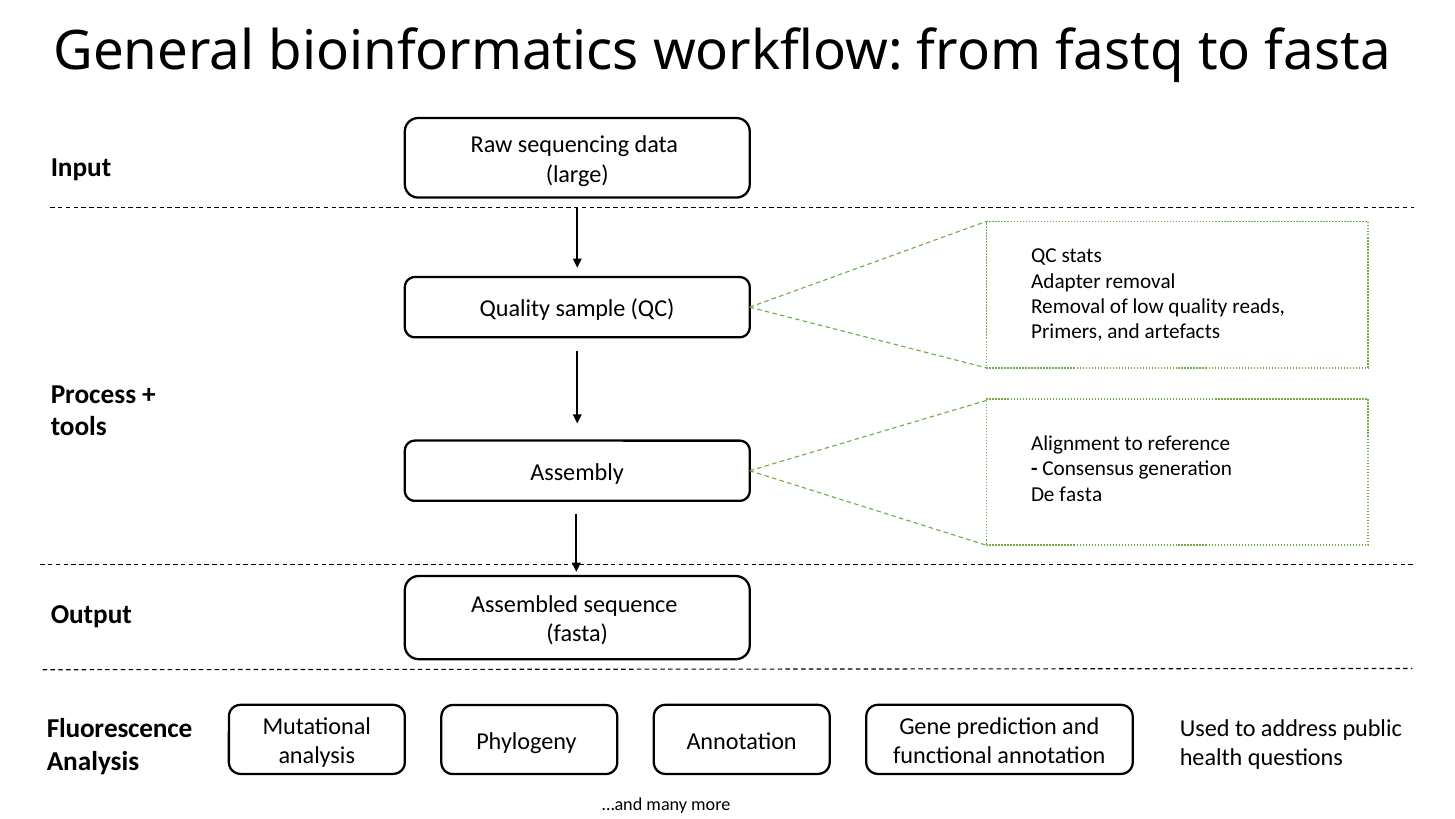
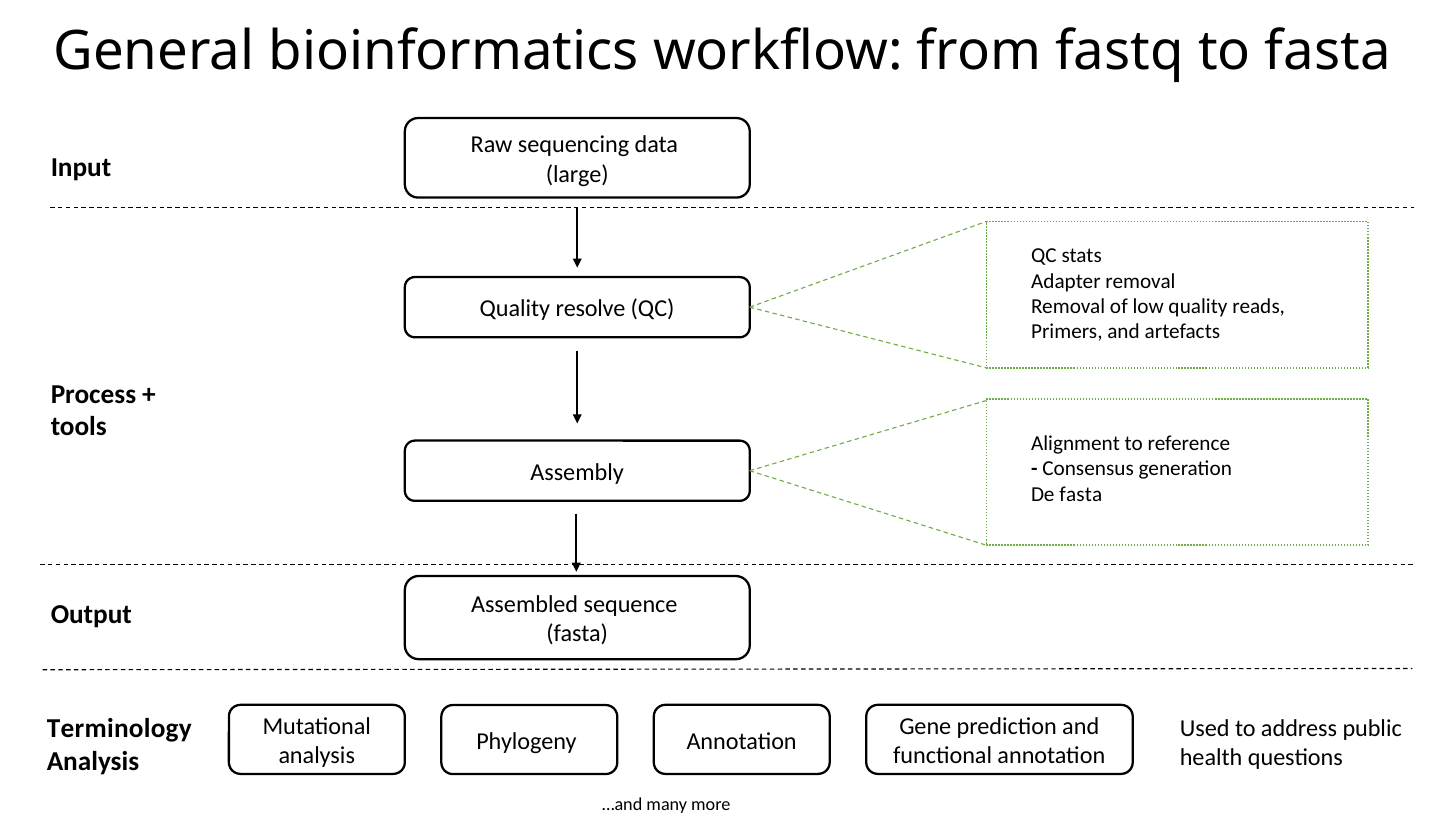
sample: sample -> resolve (591, 309)
Fluorescence: Fluorescence -> Terminology (119, 728)
